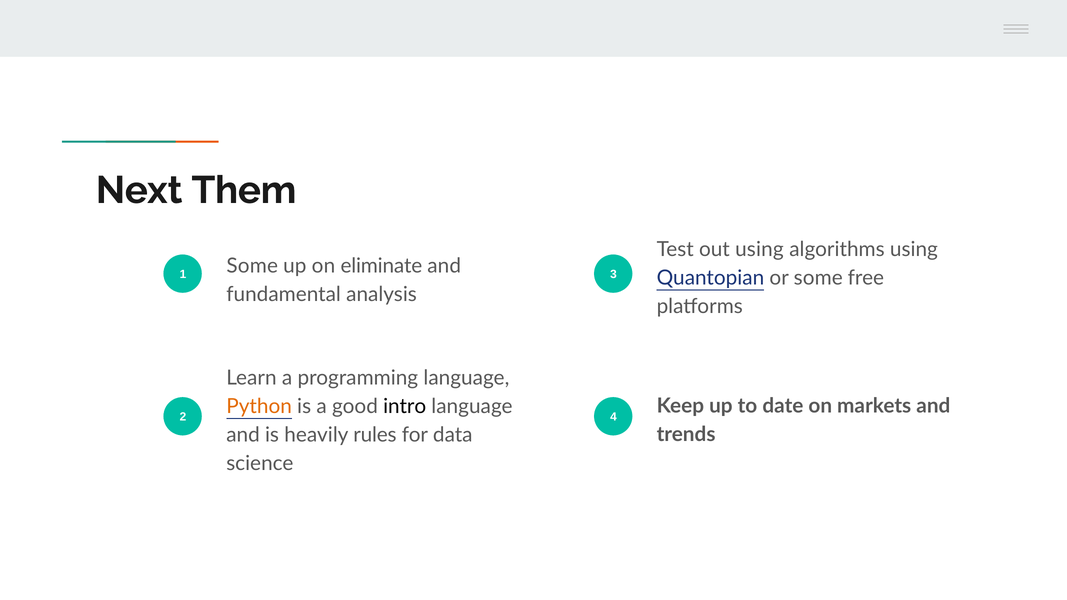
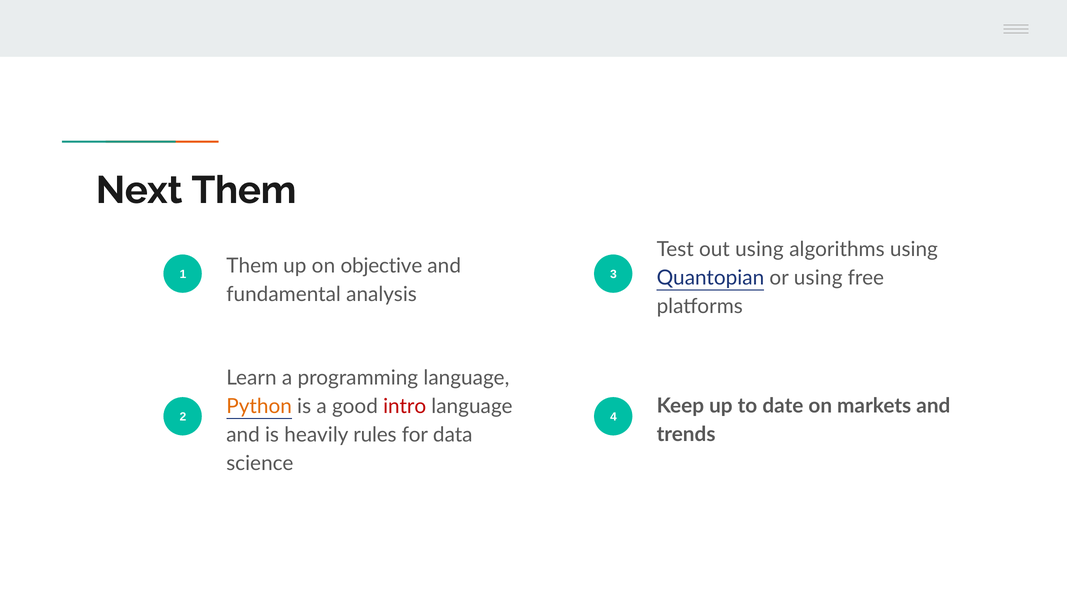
1 Some: Some -> Them (252, 266)
eliminate: eliminate -> objective (381, 266)
or some: some -> using (818, 278)
intro colour: black -> red (405, 406)
